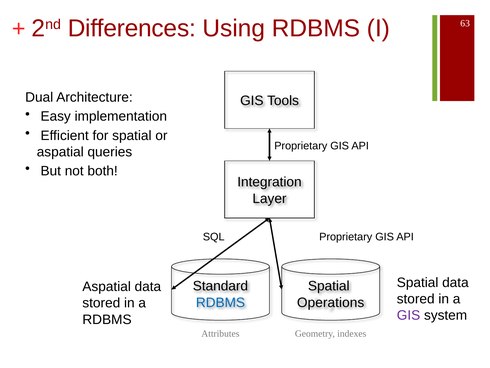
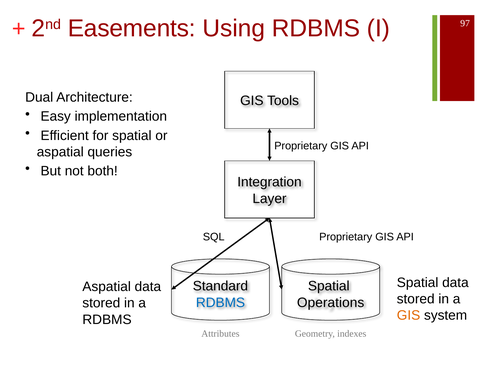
Differences: Differences -> Easements (132, 28)
63: 63 -> 97 (465, 23)
GIS colour: purple -> orange (409, 315)
